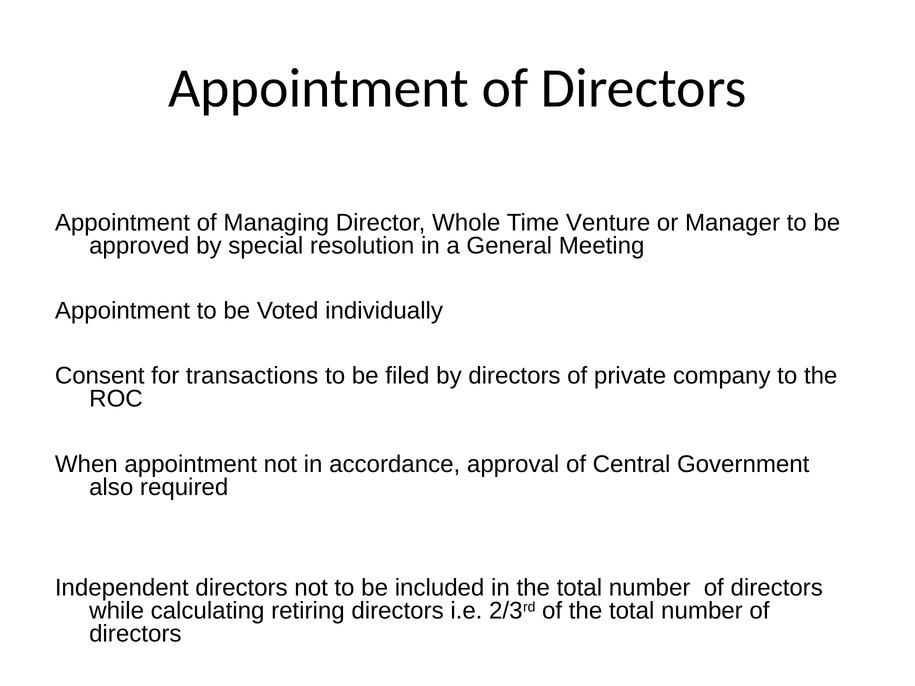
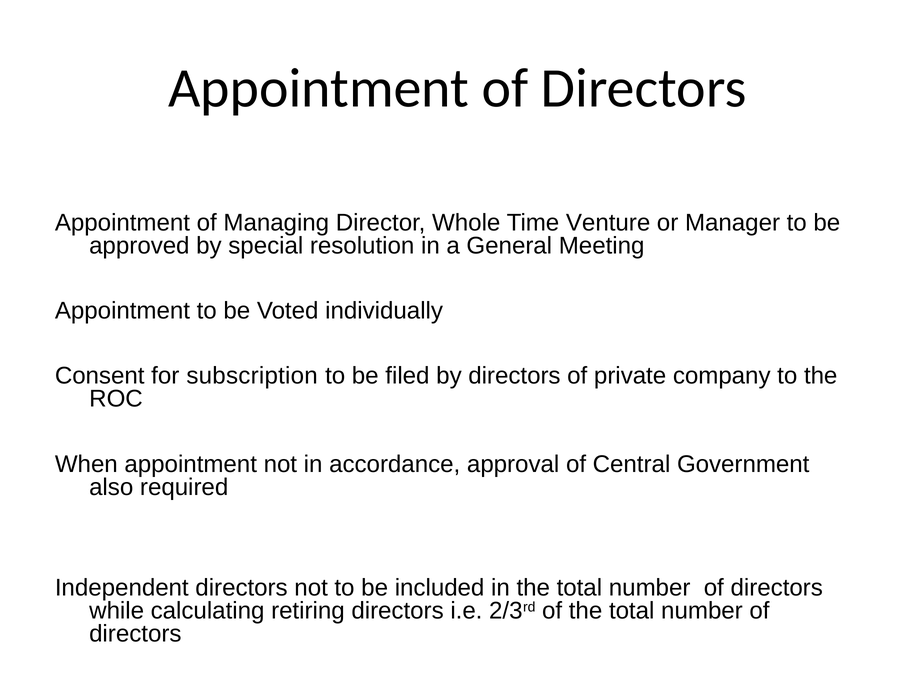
transactions: transactions -> subscription (252, 376)
